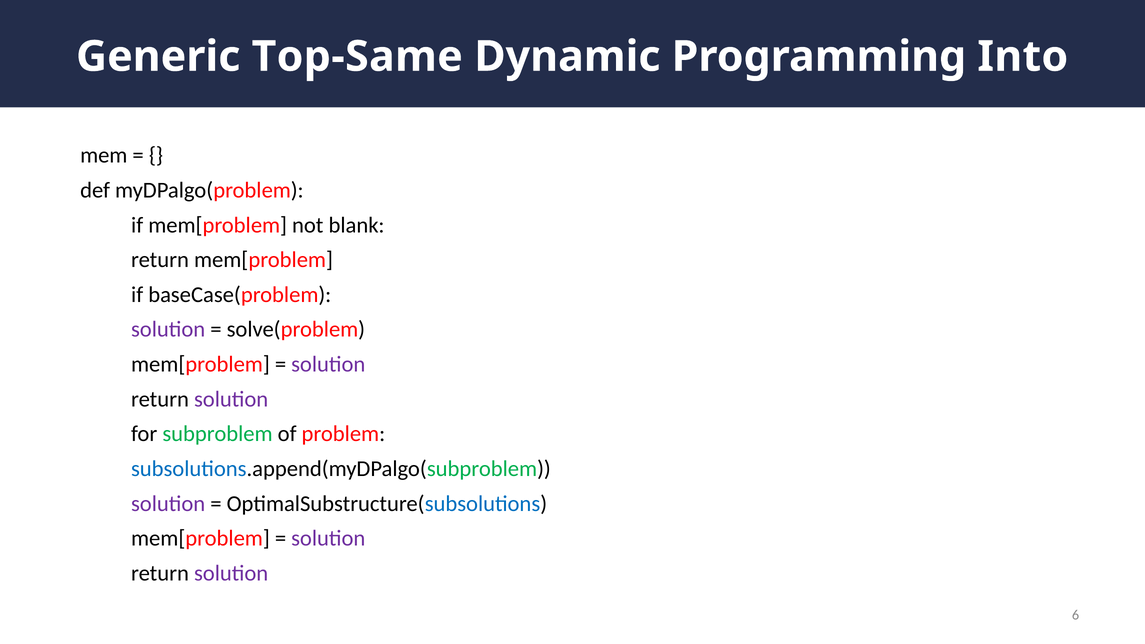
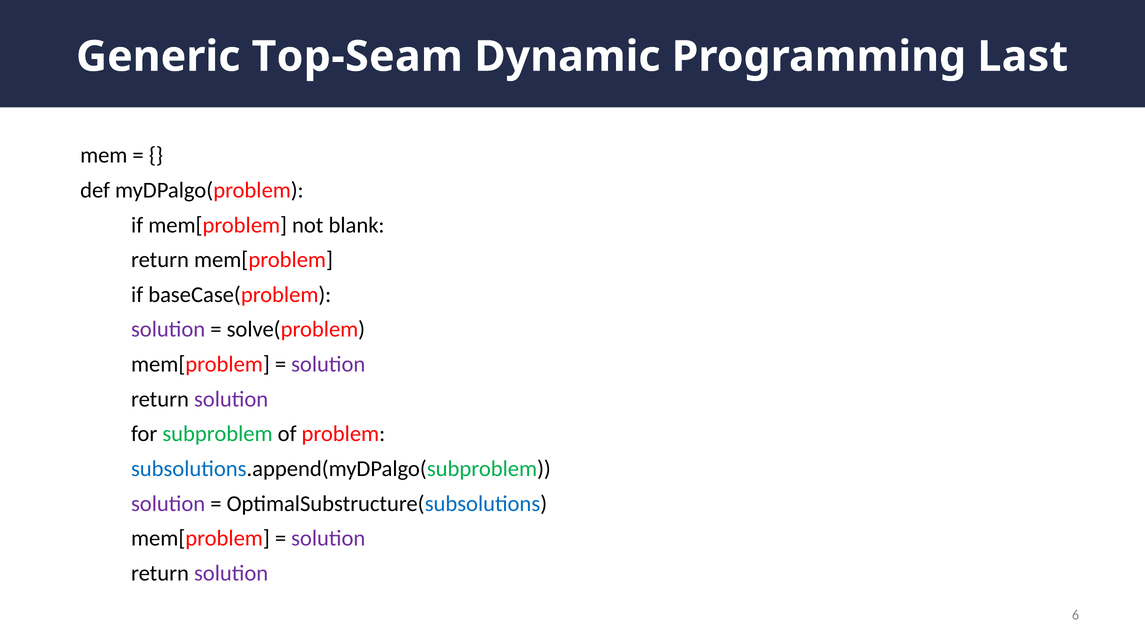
Top-Same: Top-Same -> Top-Seam (357, 57)
Into: Into -> Last (1023, 57)
